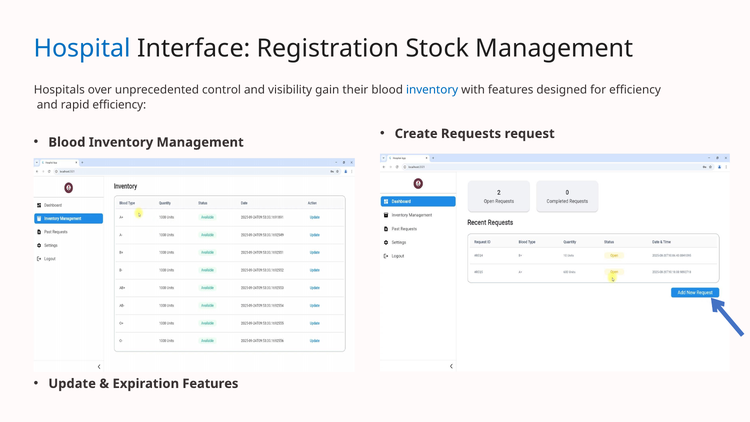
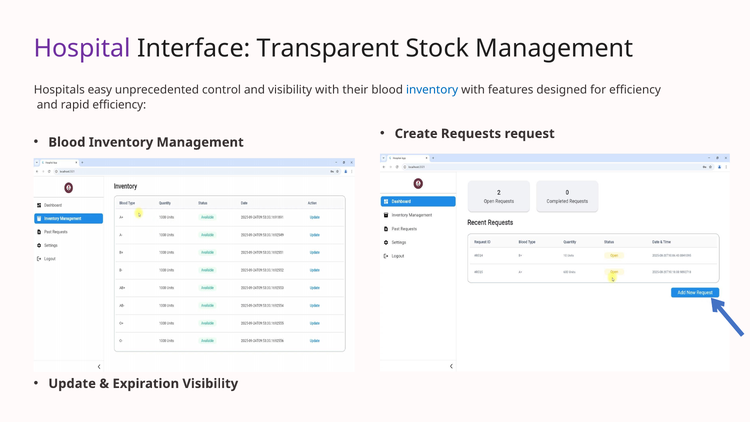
Hospital colour: blue -> purple (82, 49)
Registration: Registration -> Transparent (328, 49)
over: over -> easy (100, 90)
visibility gain: gain -> with (327, 90)
Expiration Features: Features -> Visibility (210, 384)
